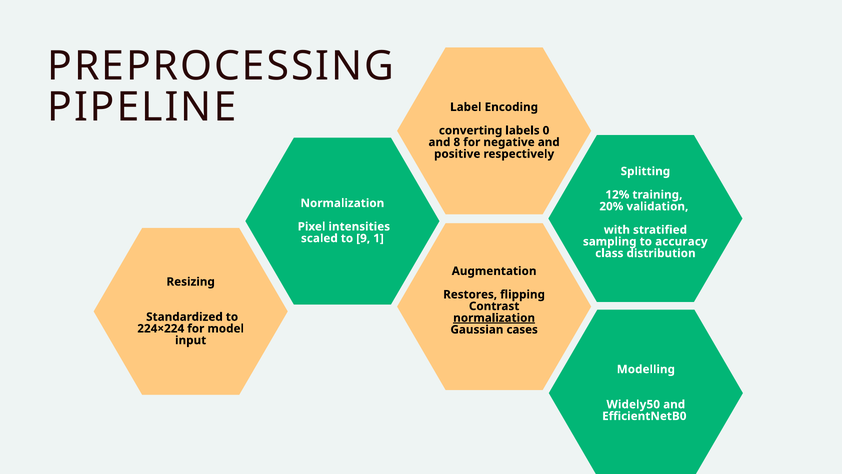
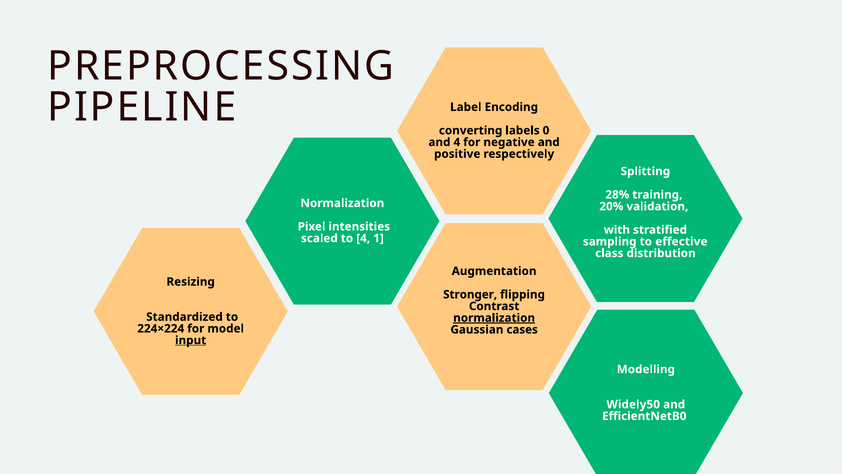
8: 8 -> 4 (457, 142)
12%: 12% -> 28% (617, 195)
to 9: 9 -> 4 (363, 238)
accuracy: accuracy -> effective (681, 241)
Restores: Restores -> Stronger (470, 294)
input underline: none -> present (191, 340)
